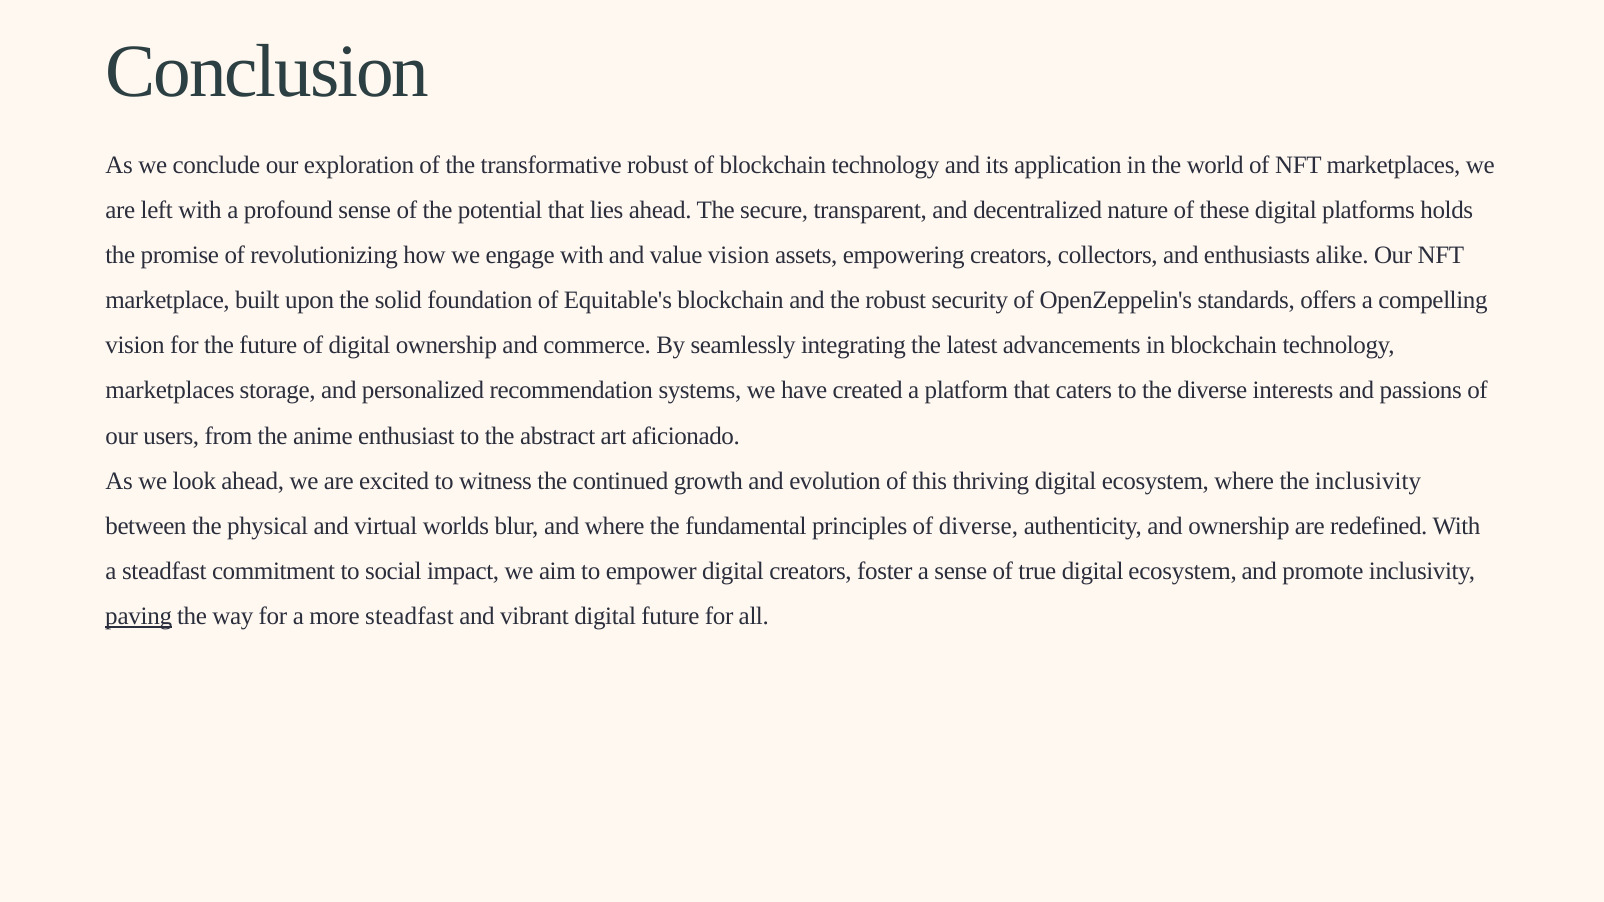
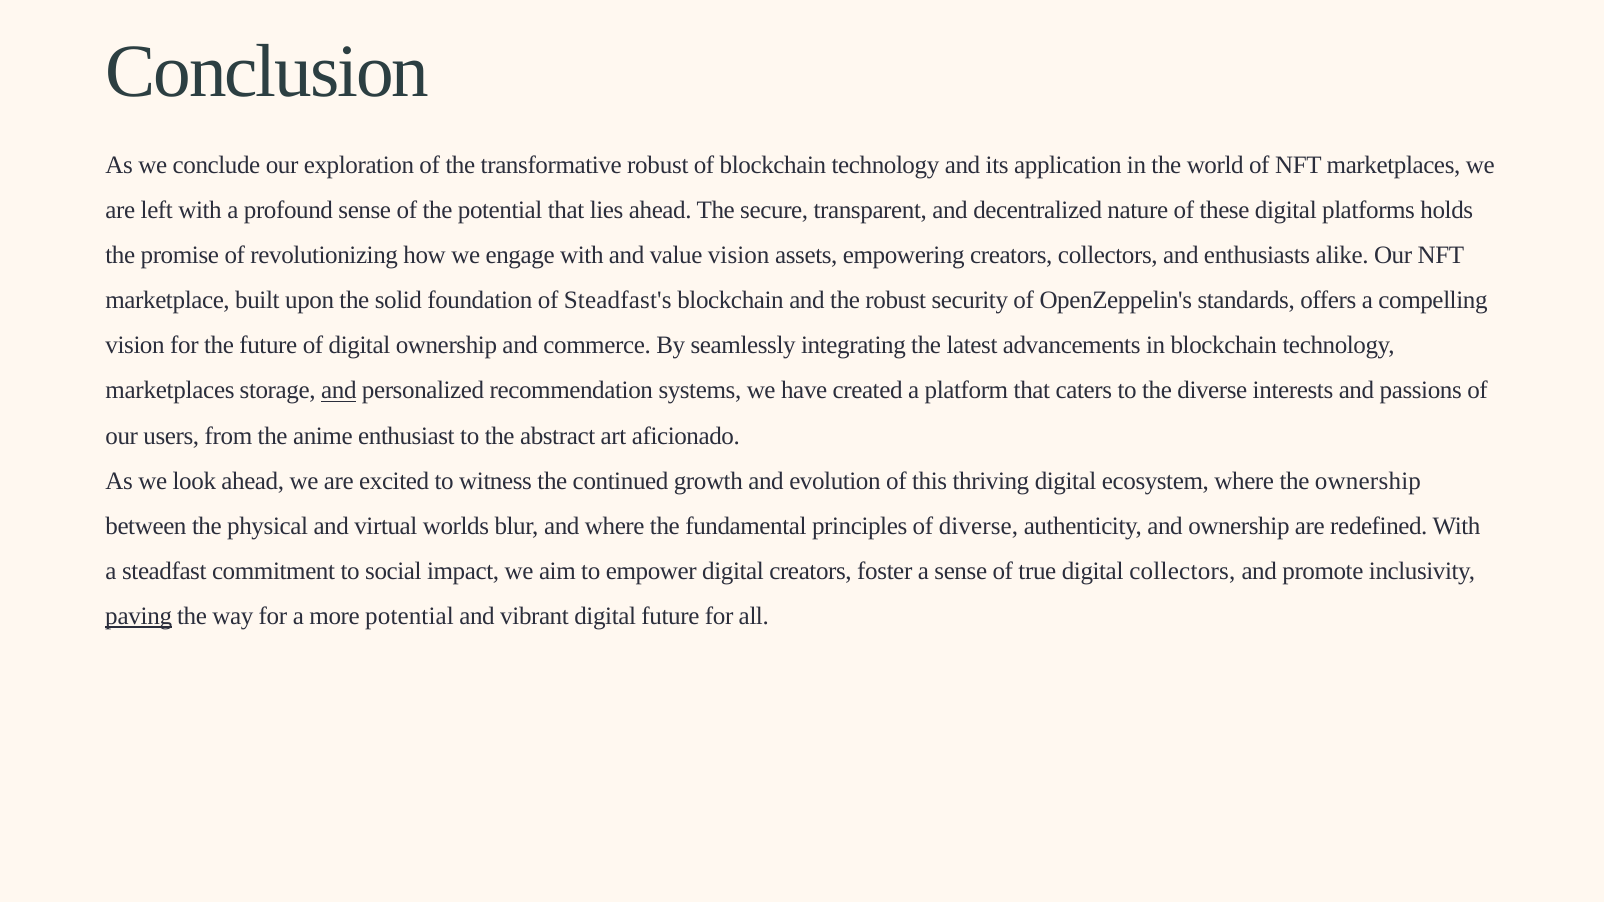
Equitable's: Equitable's -> Steadfast's (618, 301)
and underline: none -> present (339, 391)
the inclusivity: inclusivity -> ownership (1368, 481)
true digital ecosystem: ecosystem -> collectors (1182, 571)
more steadfast: steadfast -> potential (409, 616)
